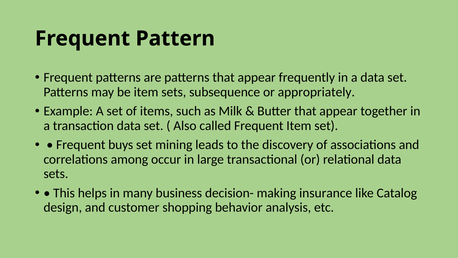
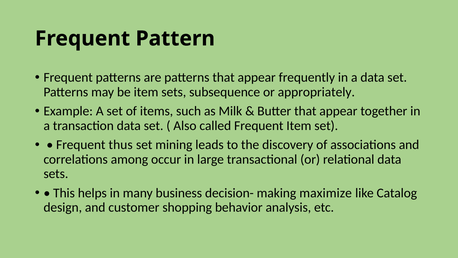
buys: buys -> thus (121, 145)
insurance: insurance -> maximize (326, 193)
